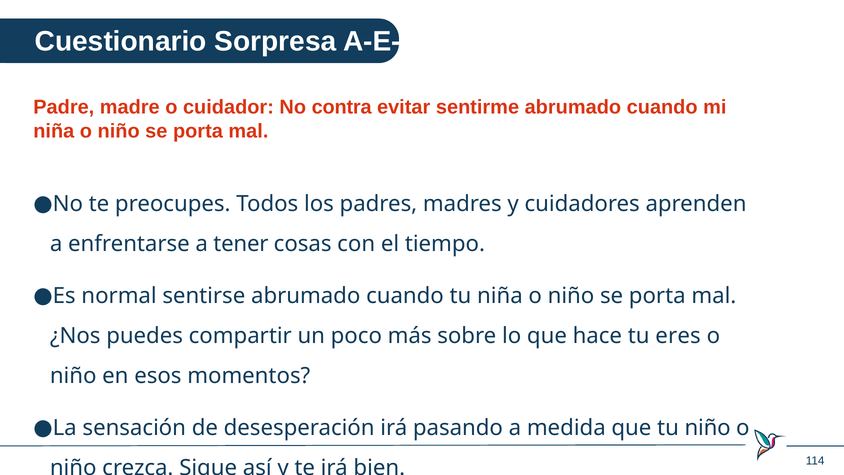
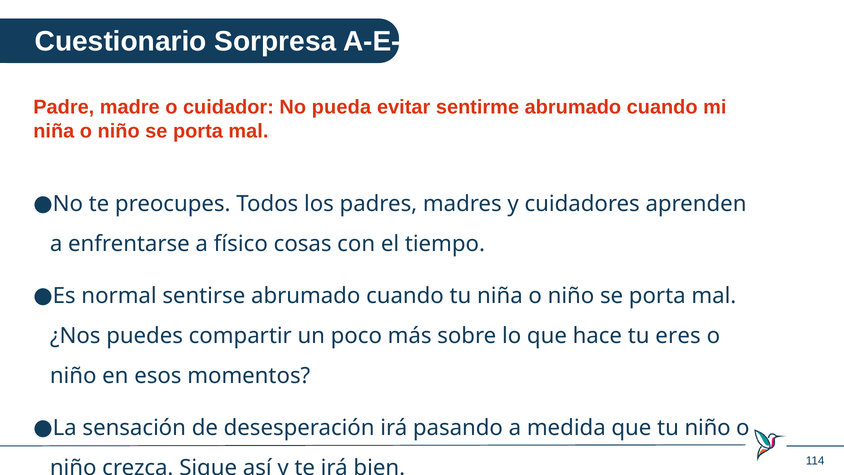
contra: contra -> pueda (341, 107)
tener: tener -> físico (241, 244)
